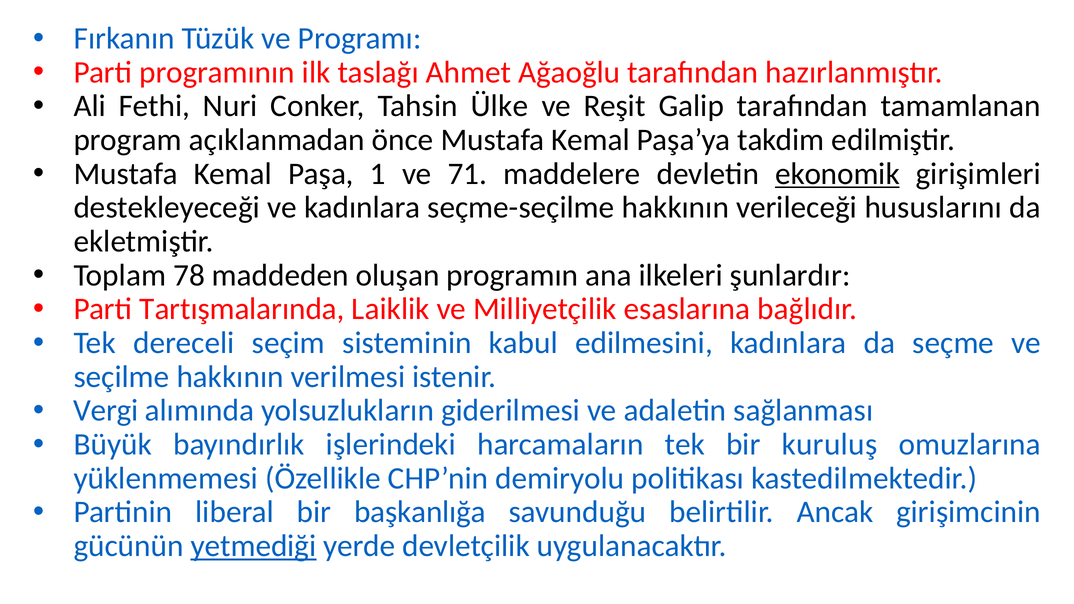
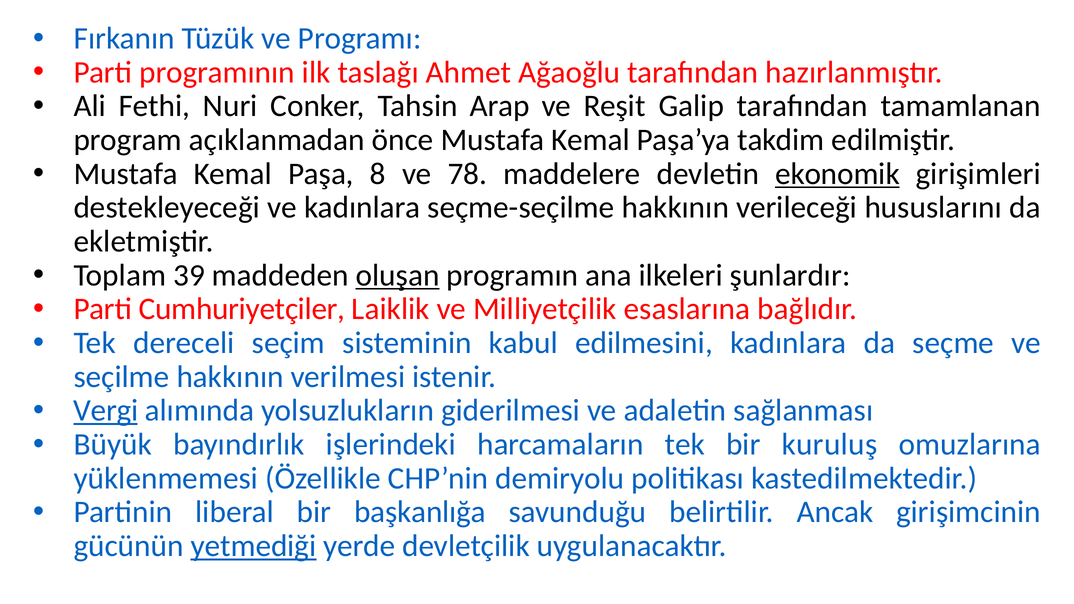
Ülke: Ülke -> Arap (500, 106)
1: 1 -> 8 (378, 174)
71: 71 -> 78 (467, 174)
78: 78 -> 39 (189, 275)
oluşan underline: none -> present (398, 275)
Tartışmalarında: Tartışmalarında -> Cumhuriyetçiler (242, 309)
Vergi underline: none -> present (106, 411)
